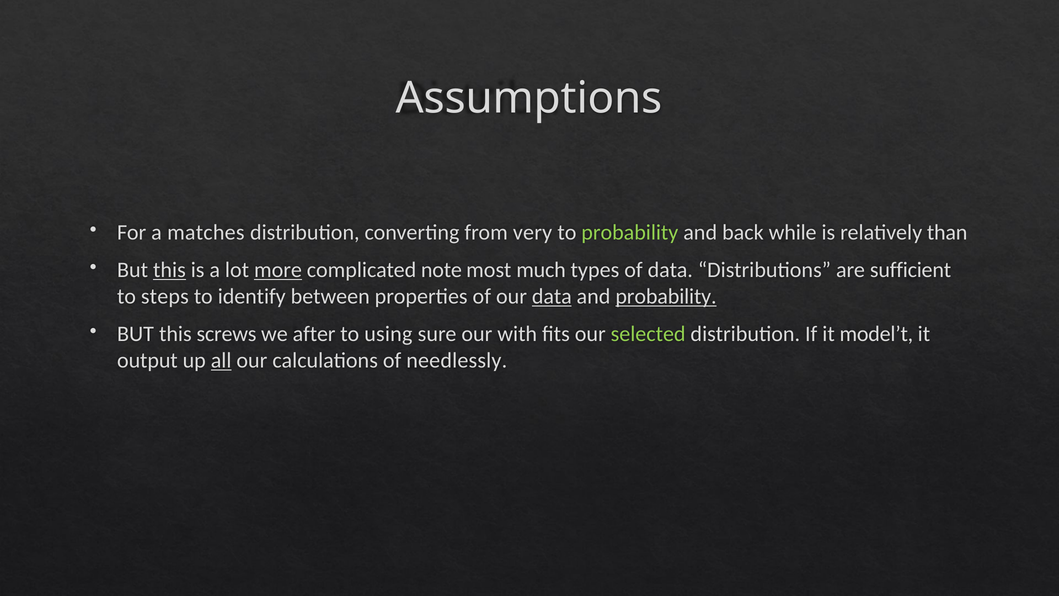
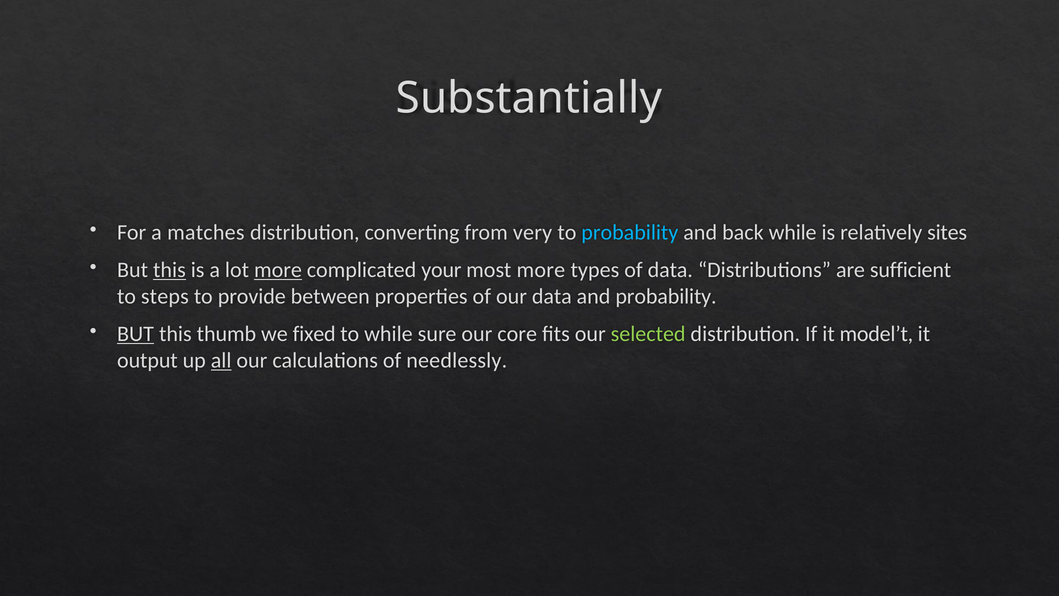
Assumptions: Assumptions -> Substantially (529, 98)
probability colour: light green -> light blue (630, 232)
than: than -> sites (947, 232)
note: note -> your (441, 270)
most much: much -> more (541, 270)
identify: identify -> provide (252, 296)
data underline: present -> none (552, 296)
probability underline: present -> none (666, 296)
BUT underline: none -> present (136, 334)
screws: screws -> thumb (226, 334)
after: after -> fixed (314, 334)
to using: using -> while (388, 334)
with: with -> core (517, 334)
